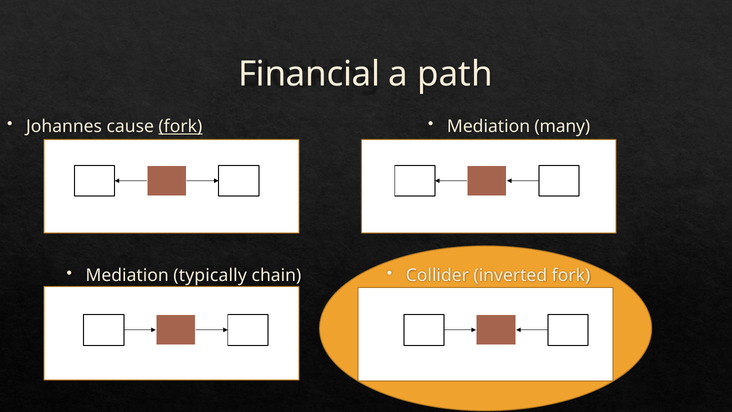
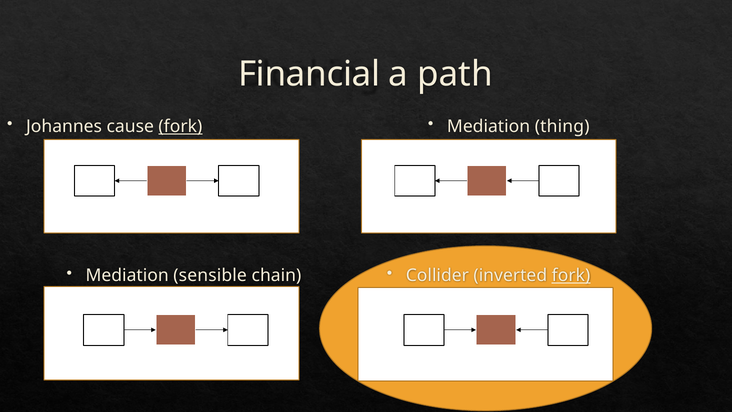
many: many -> thing (562, 126)
typically: typically -> sensible (210, 275)
fork underline: none -> present (571, 275)
